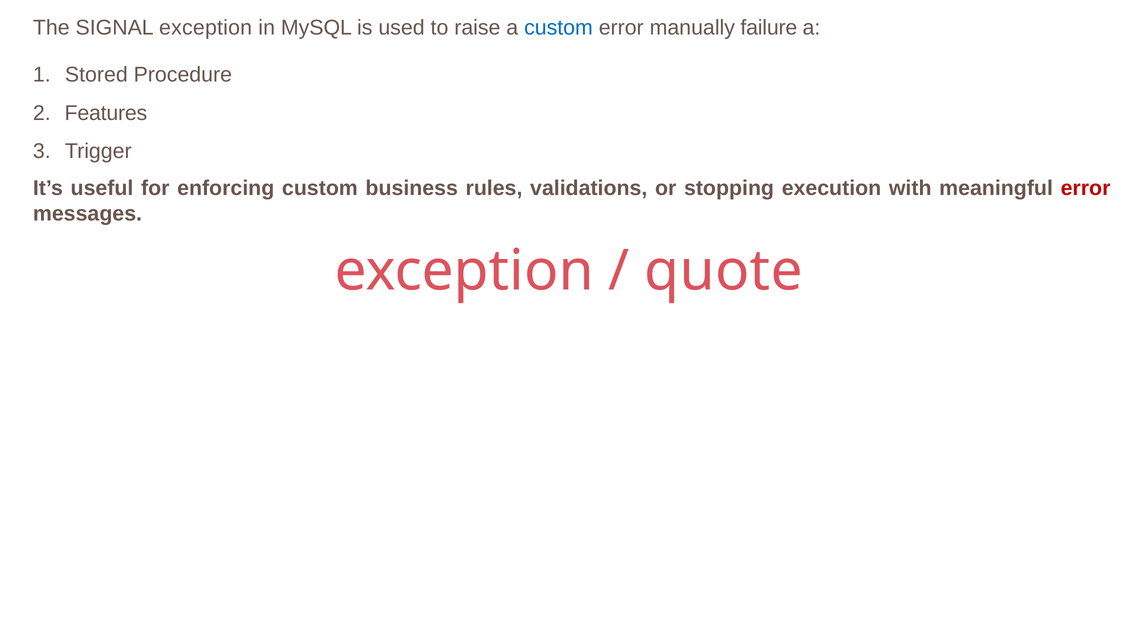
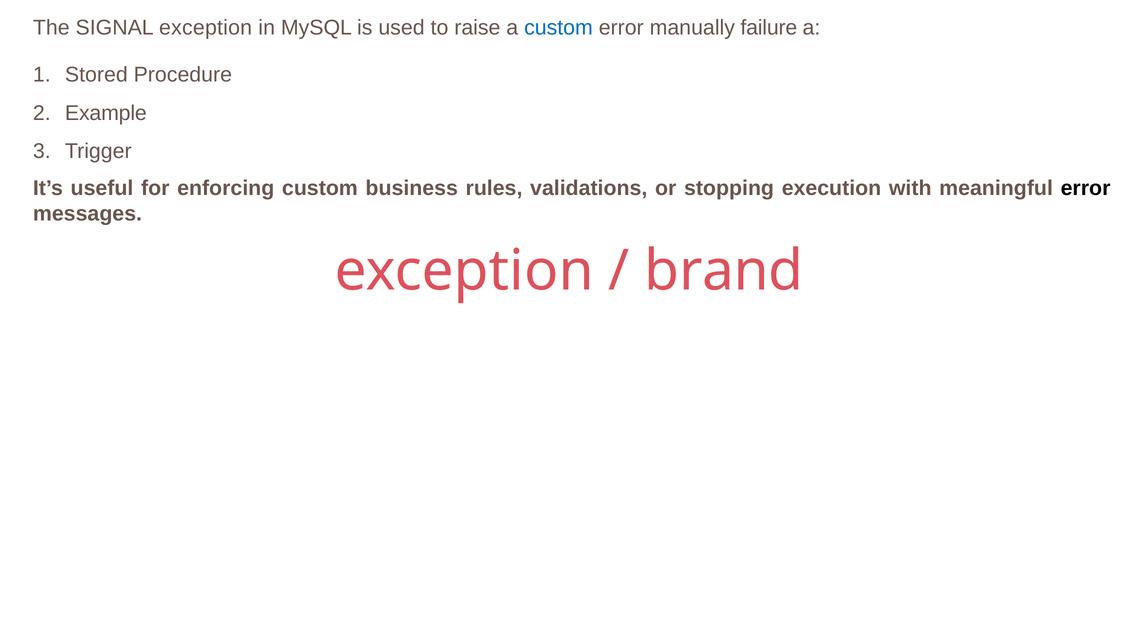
Features: Features -> Example (106, 113)
error colour: red -> black (1086, 188)
quote: quote -> brand (724, 271)
